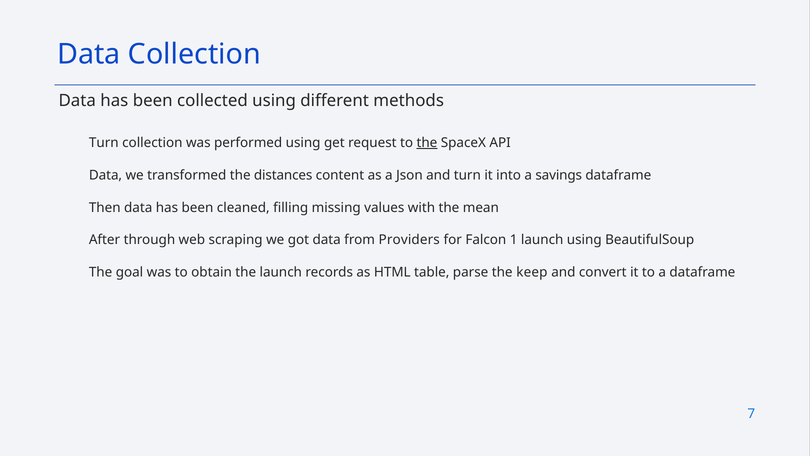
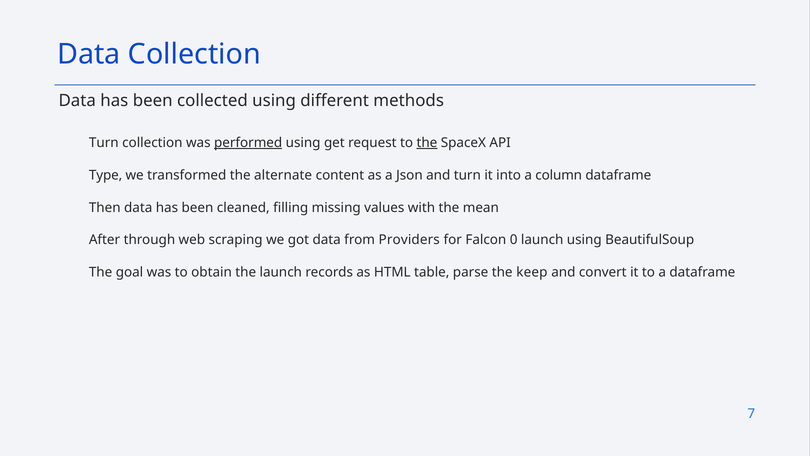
performed underline: none -> present (248, 143)
Data: Data -> Type (106, 175)
distances: distances -> alternate (283, 175)
savings: savings -> column (559, 175)
1: 1 -> 0 (514, 240)
